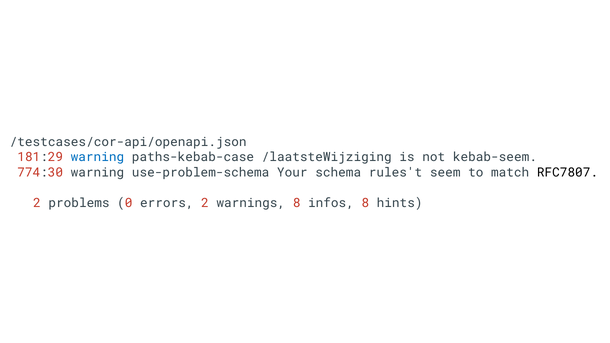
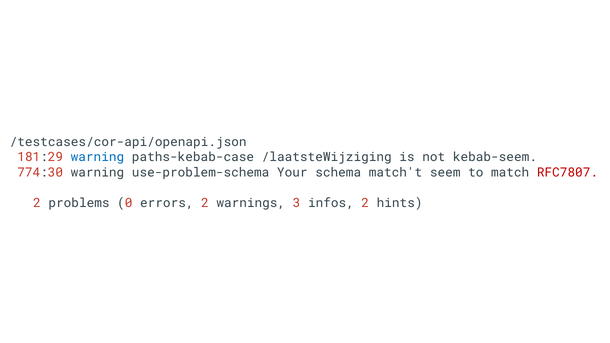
rules't: rules't -> match't (395, 172)
RFC7807 colour: black -> red (567, 172)
warnings 8: 8 -> 3 (297, 203)
infos 8: 8 -> 2 (365, 203)
